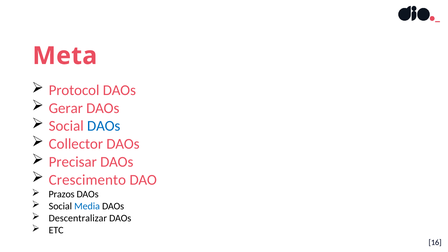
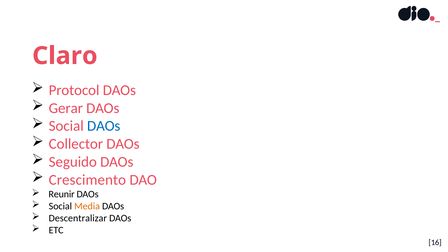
Meta: Meta -> Claro (65, 56)
Precisar: Precisar -> Seguido (73, 162)
Prazos: Prazos -> Reunir (62, 194)
Media colour: blue -> orange (87, 206)
